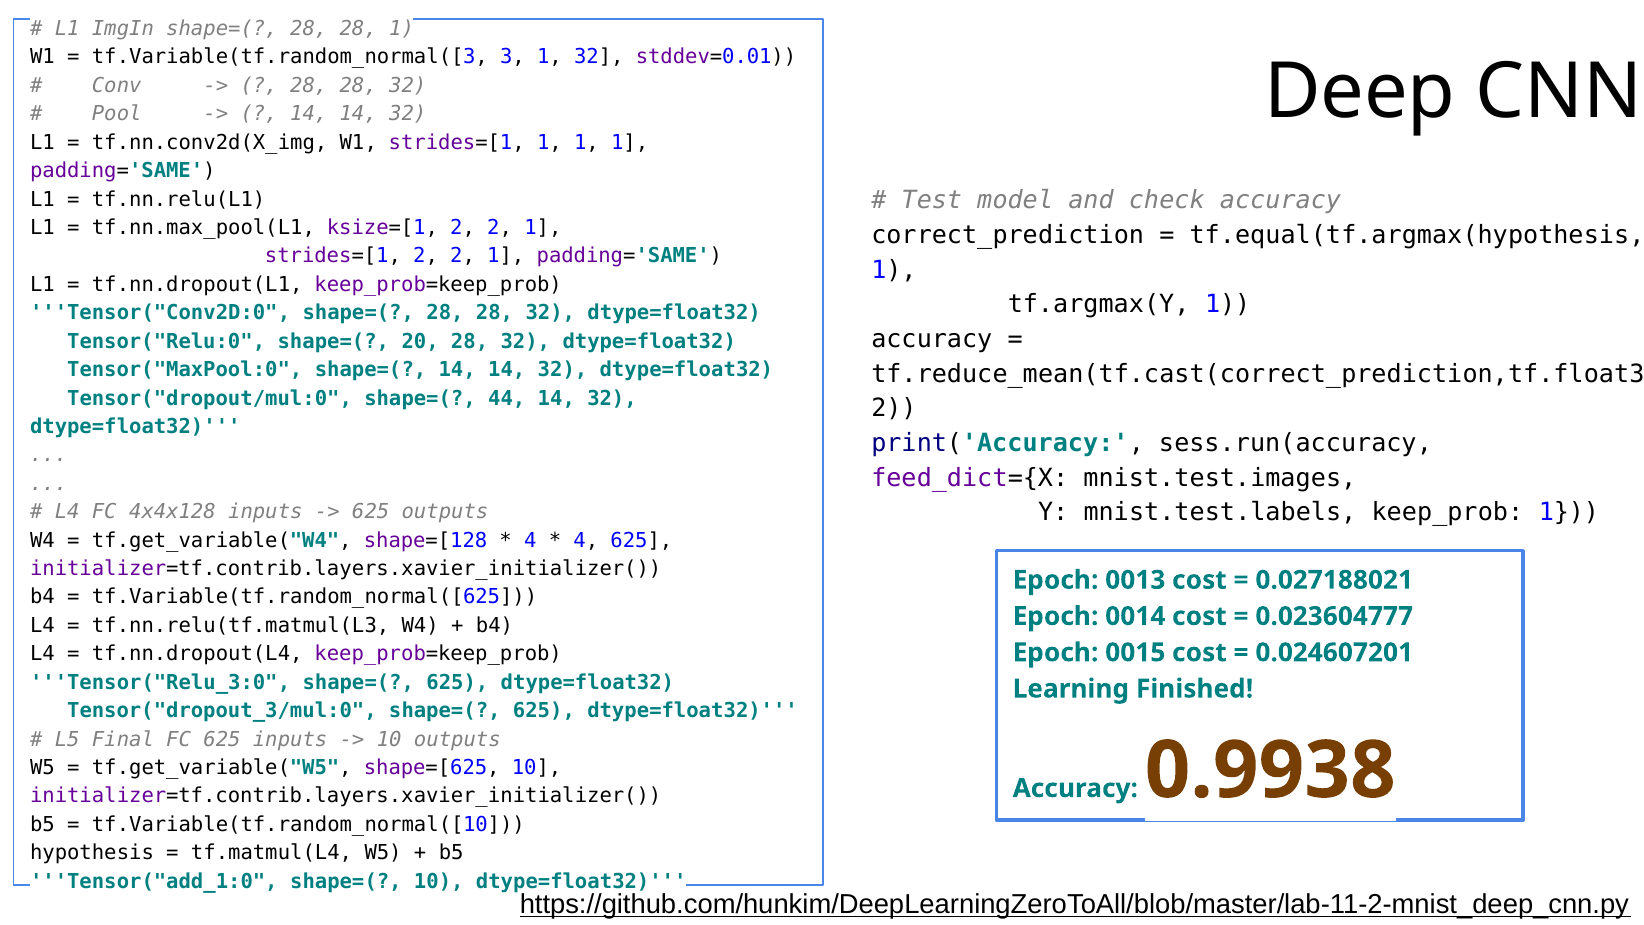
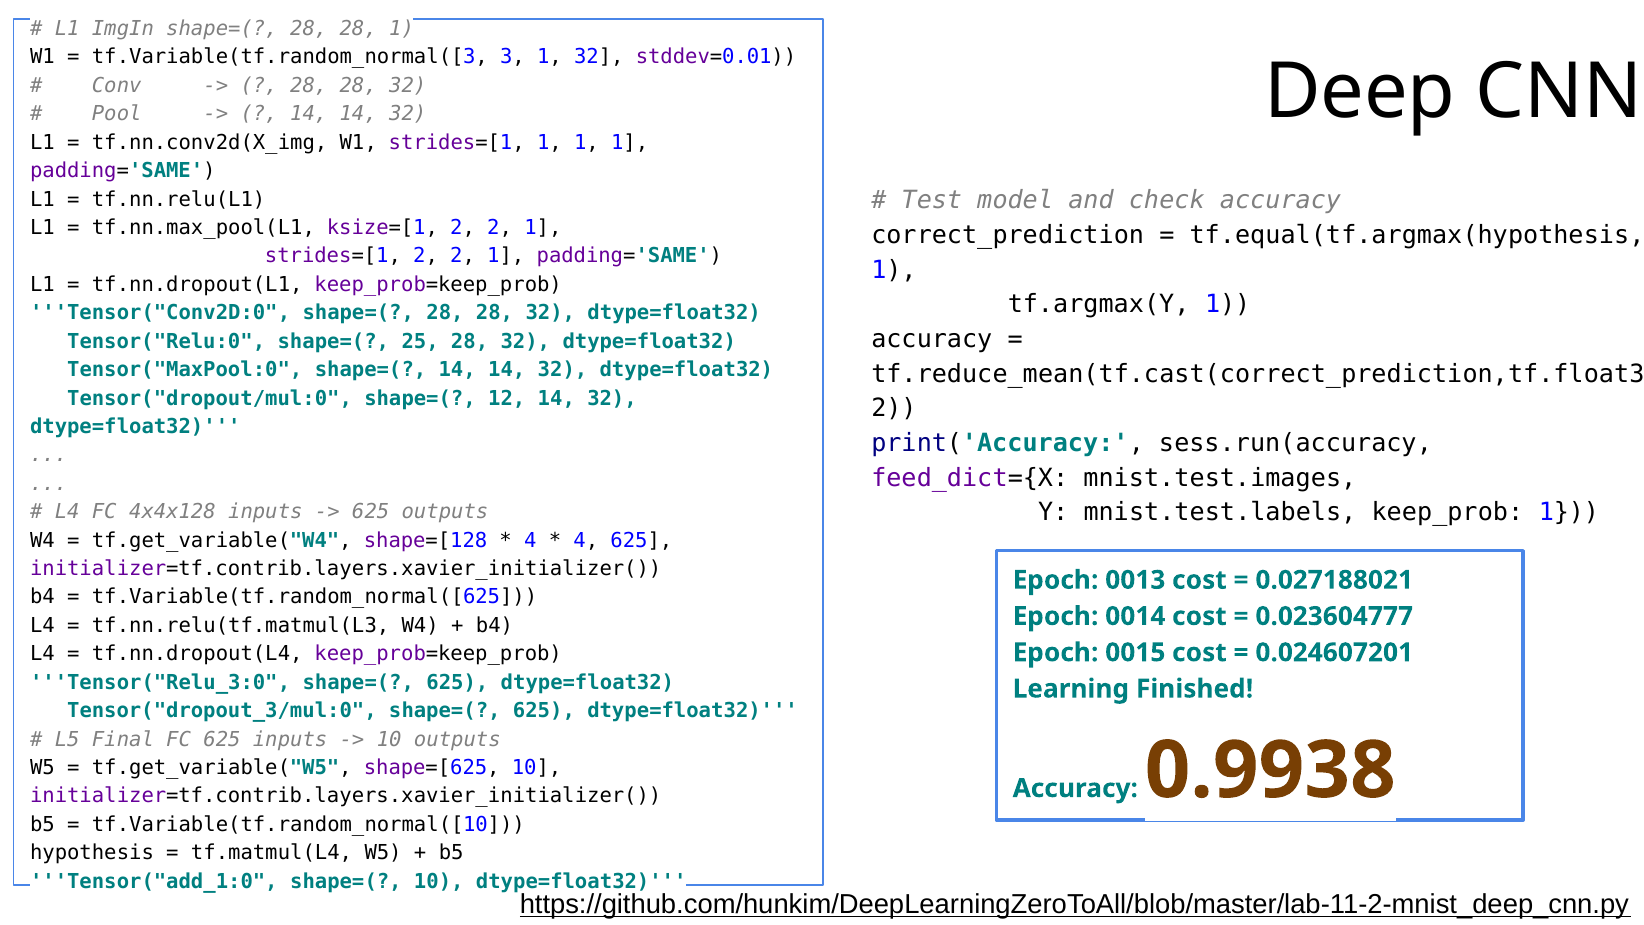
20: 20 -> 25 (420, 341)
44: 44 -> 12 (507, 398)
